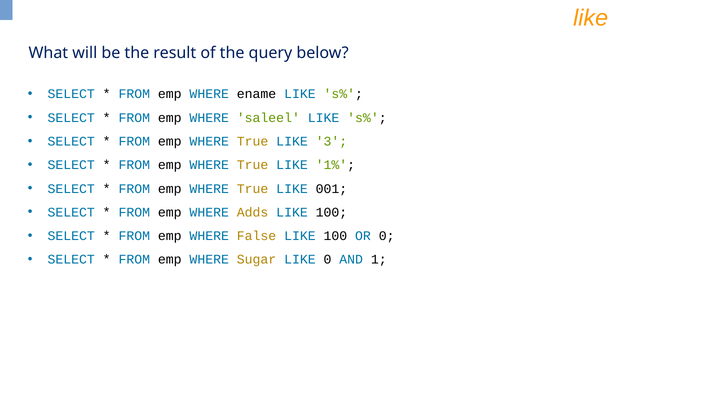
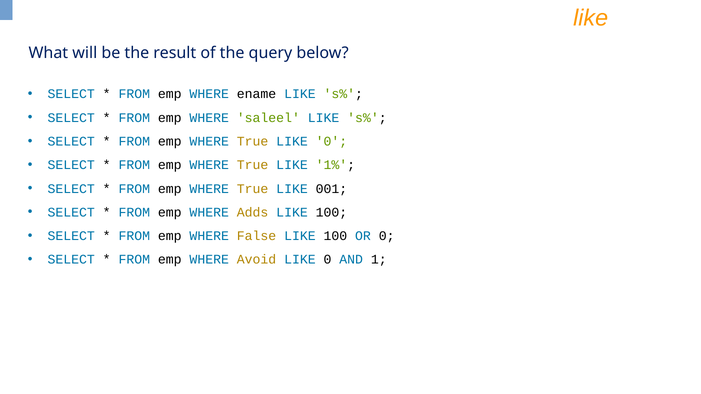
True LIKE 3: 3 -> 0 (331, 142)
Sugar: Sugar -> Avoid (257, 260)
